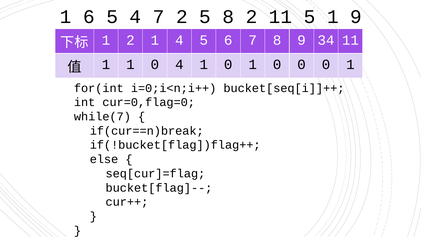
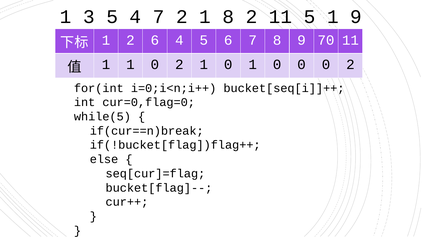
1 6: 6 -> 3 (89, 17)
7 2 5: 5 -> 1 (205, 17)
2 1: 1 -> 6 (155, 40)
34: 34 -> 70 (326, 40)
1 0 4: 4 -> 2 (179, 65)
0 0 1: 1 -> 2 (350, 65)
while(7: while(7 -> while(5 (102, 117)
